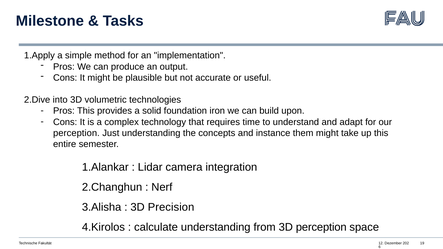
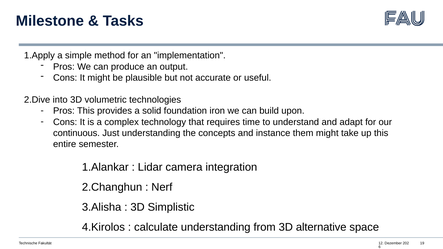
perception: perception -> continuous (76, 133)
Precision: Precision -> Simplistic (171, 207)
3D perception: perception -> alternative (321, 227)
